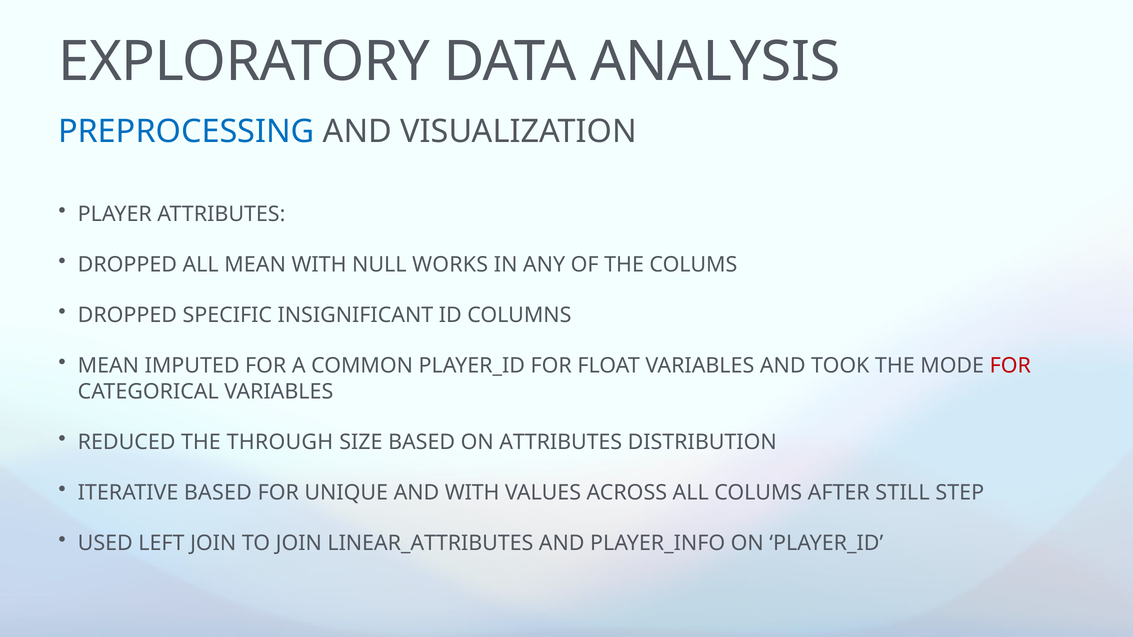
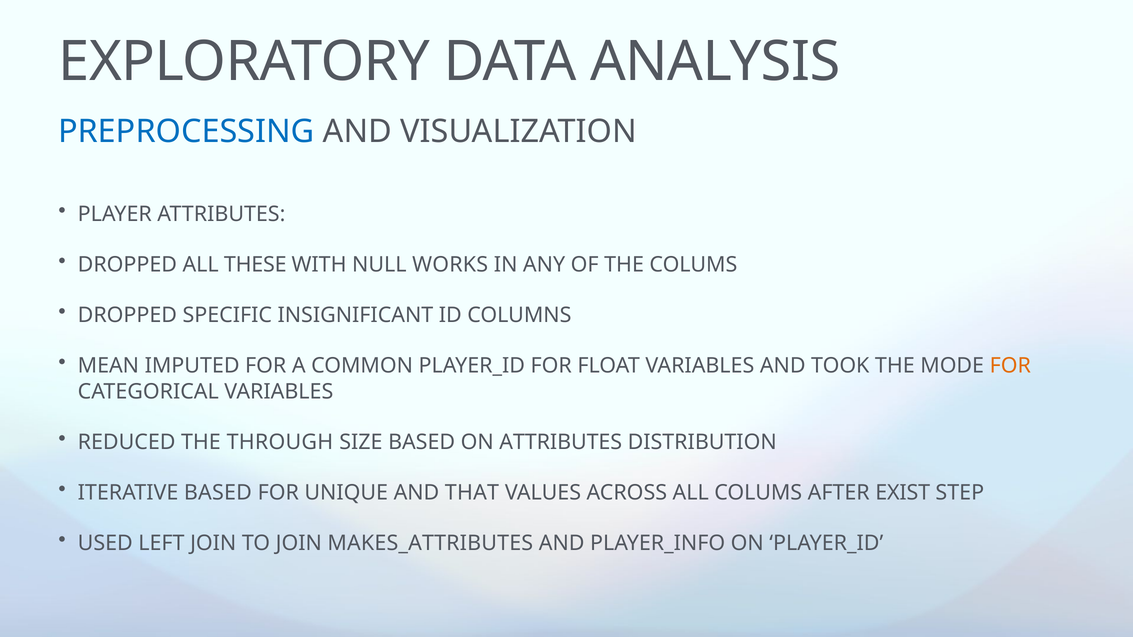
ALL MEAN: MEAN -> THESE (255, 265)
FOR colour: red -> orange (1010, 366)
AND WITH: WITH -> THAT (472, 493)
STILL: STILL -> EXIST (903, 493)
LINEAR_ATTRIBUTES: LINEAR_ATTRIBUTES -> MAKES_ATTRIBUTES (430, 543)
